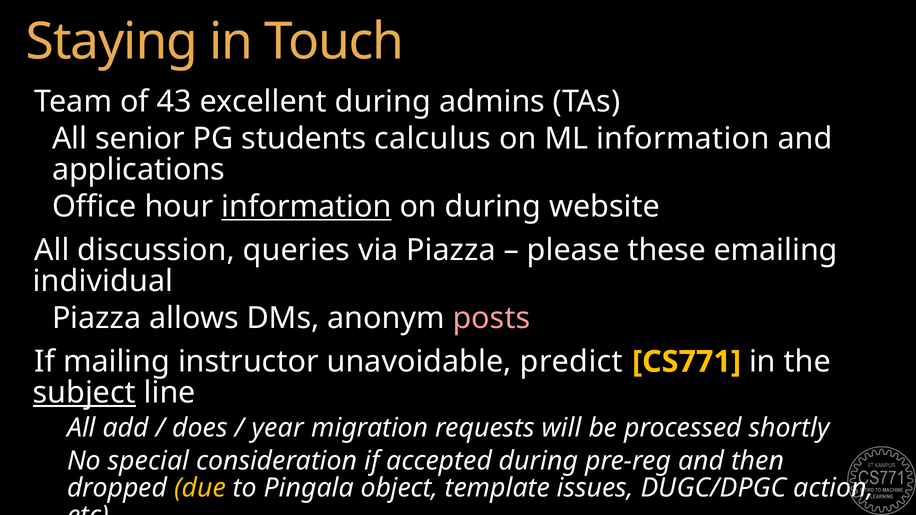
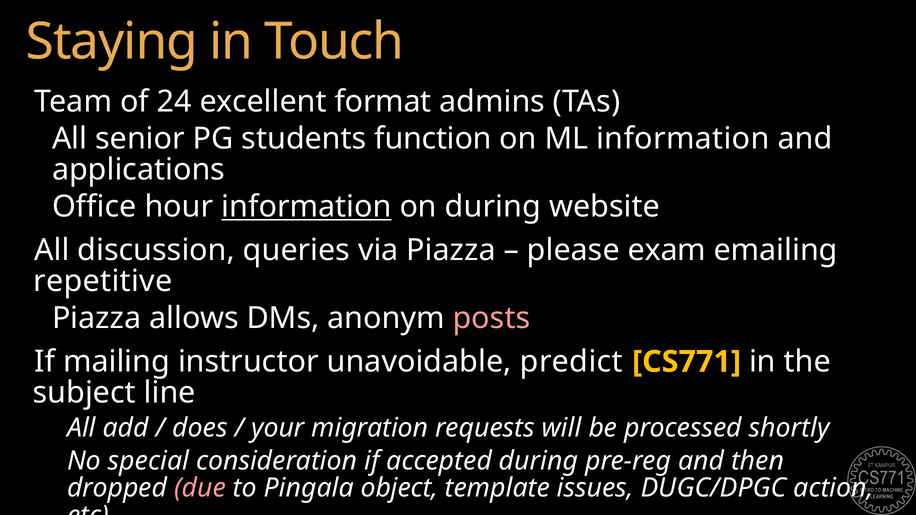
43: 43 -> 24 (174, 102)
excellent during: during -> format (383, 102)
calculus: calculus -> function (433, 139)
these: these -> exam (667, 250)
individual: individual -> repetitive (103, 281)
subject underline: present -> none (84, 393)
year: year -> your (278, 428)
due colour: yellow -> pink (200, 488)
